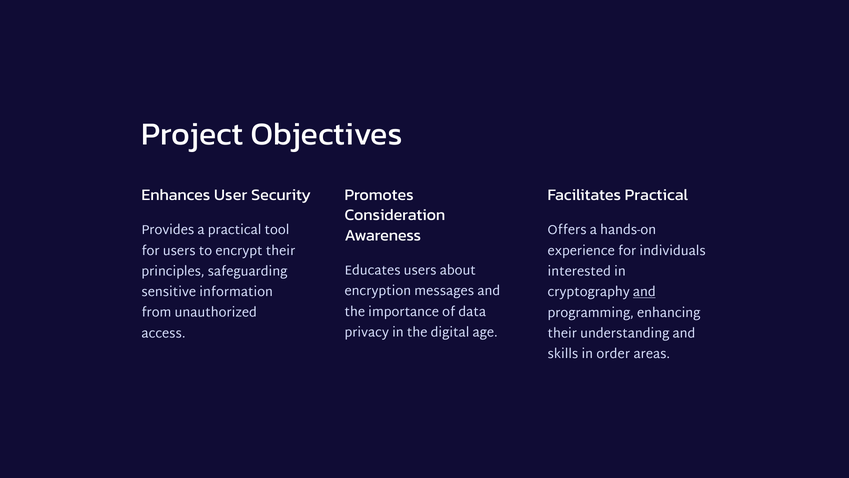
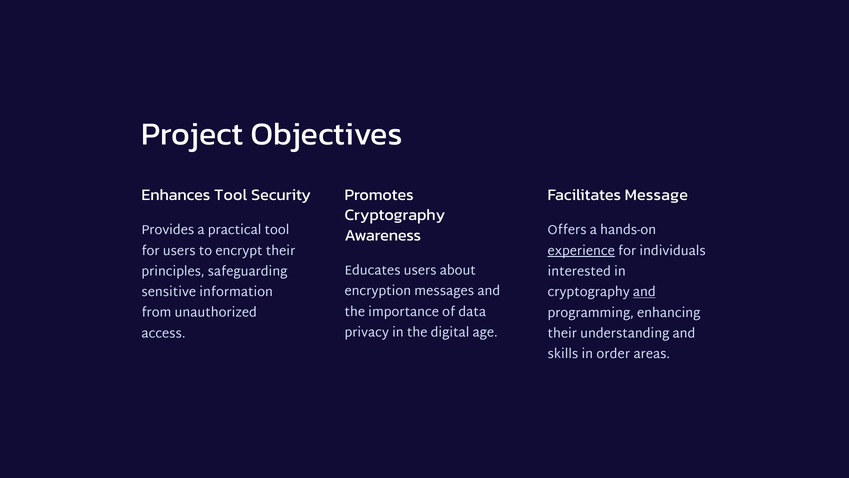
Enhances User: User -> Tool (231, 195)
Facilitates Practical: Practical -> Message (656, 195)
Consideration: Consideration -> Cryptography (395, 215)
experience underline: none -> present (581, 251)
